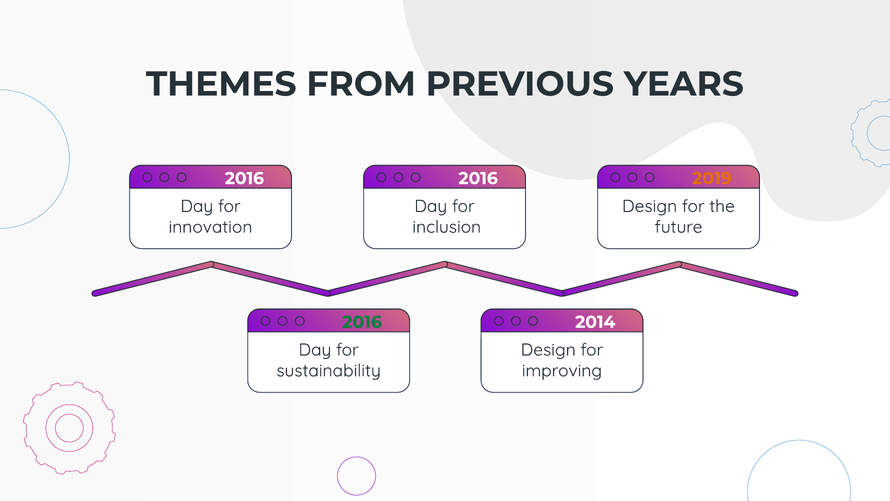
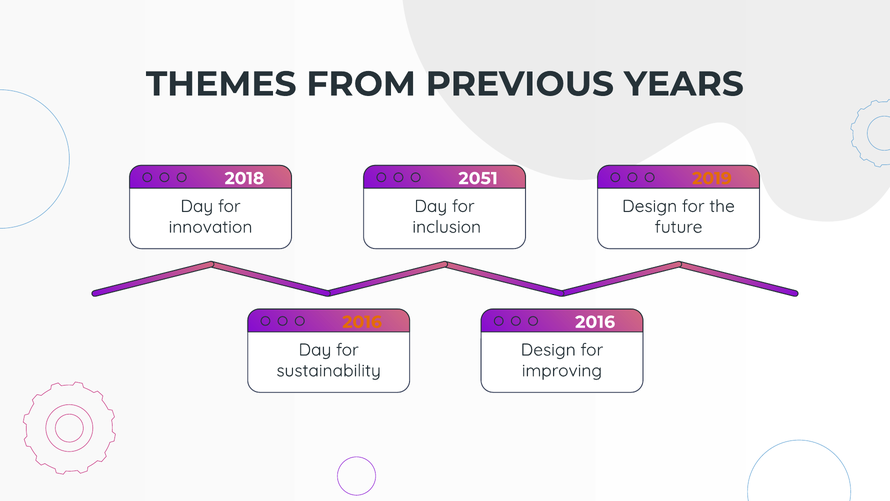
2016: 2016 -> 2018 (244, 178)
2016: 2016 -> 2051 (478, 178)
2016 colour: green -> orange (362, 322)
2014: 2014 -> 2016 (595, 322)
